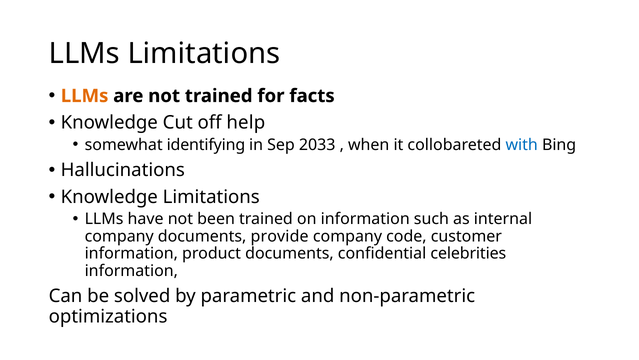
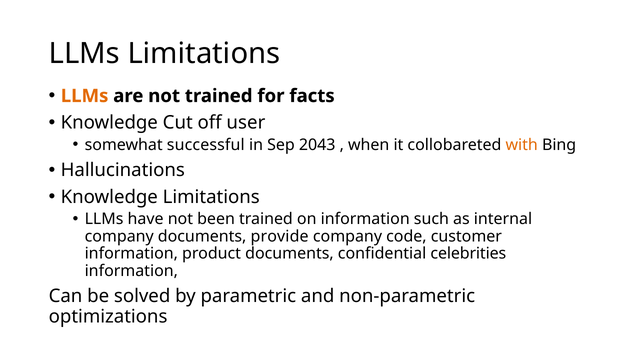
help: help -> user (246, 123)
identifying: identifying -> successful (206, 145)
2033: 2033 -> 2043 (317, 145)
with colour: blue -> orange (522, 145)
